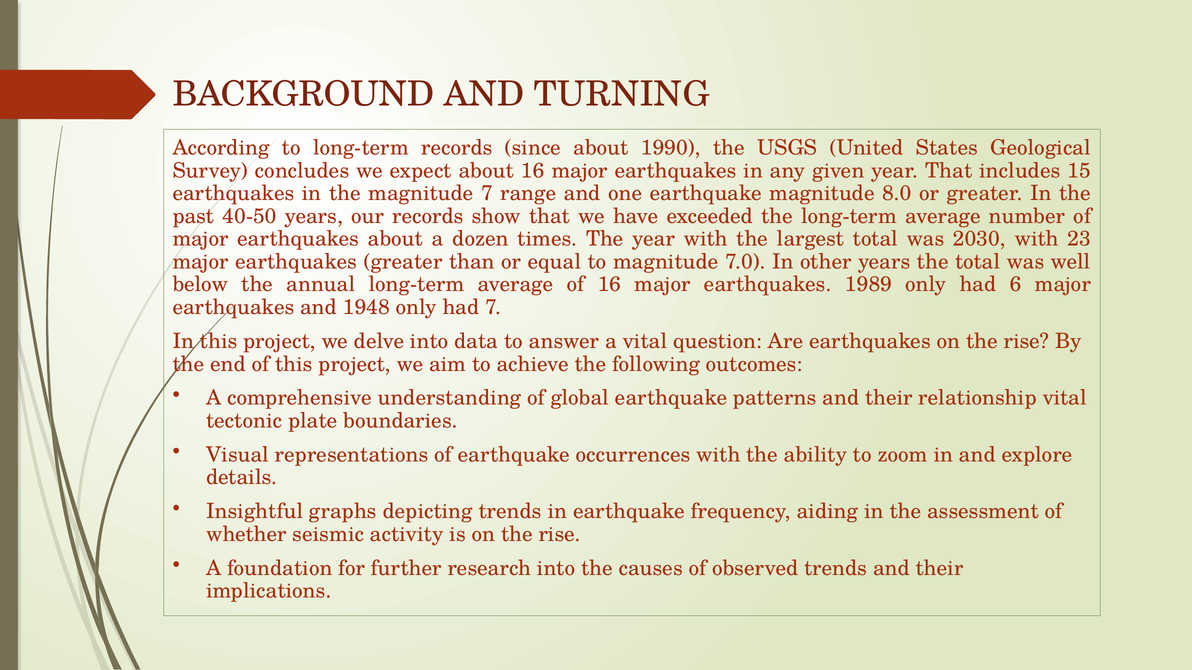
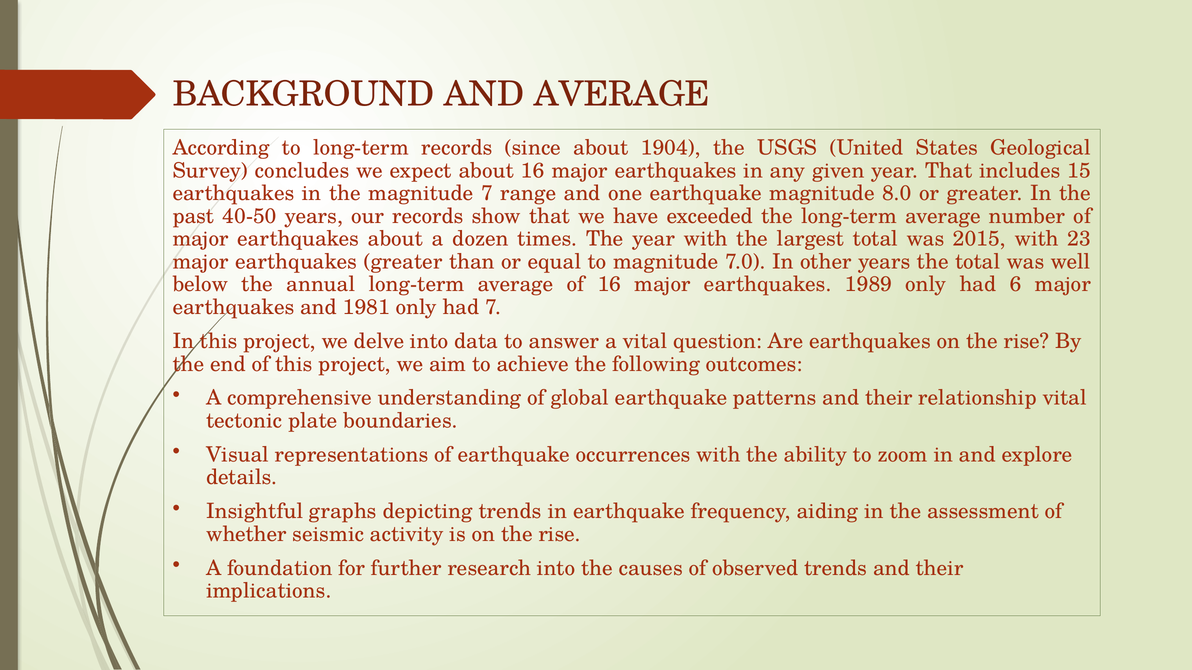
AND TURNING: TURNING -> AVERAGE (622, 94)
1990: 1990 -> 1904 (671, 148)
2030: 2030 -> 2015 (979, 239)
1948: 1948 -> 1981 (366, 308)
